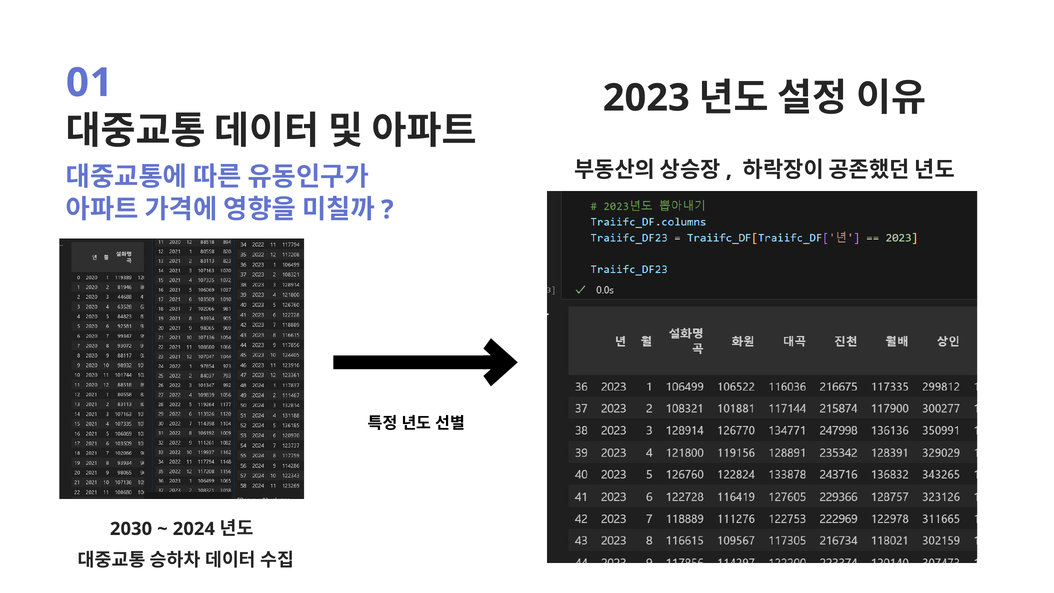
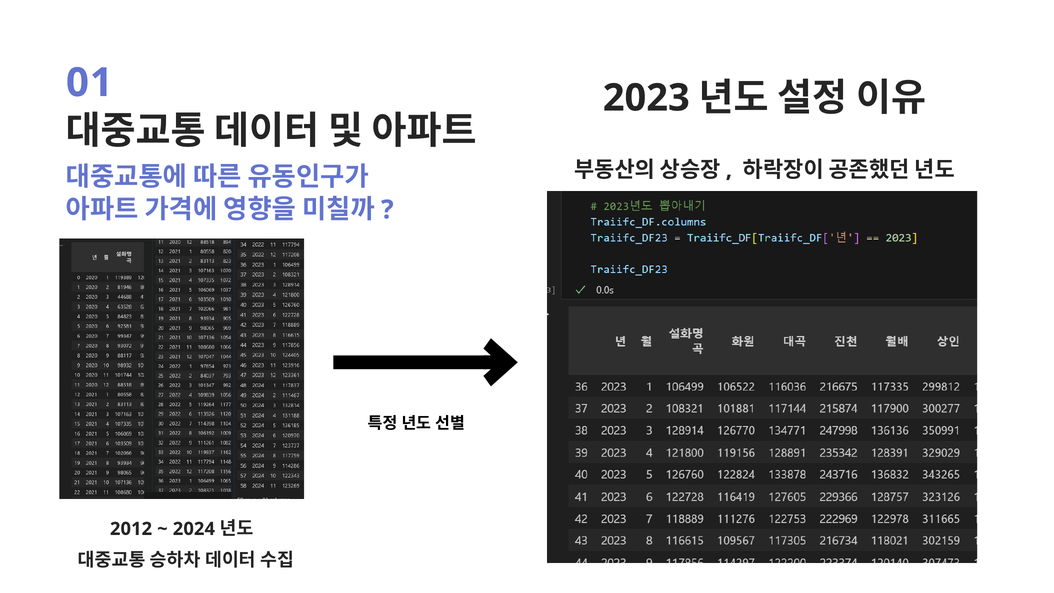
2030: 2030 -> 2012 (131, 529)
